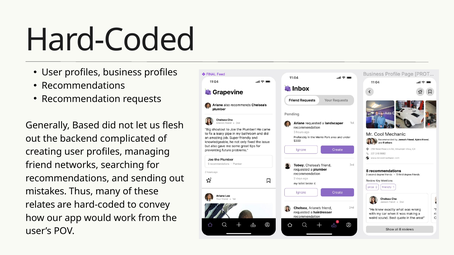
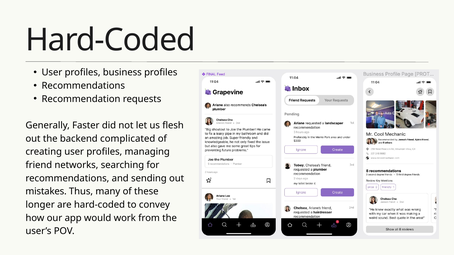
Based: Based -> Faster (86, 126)
relates: relates -> longer (40, 205)
